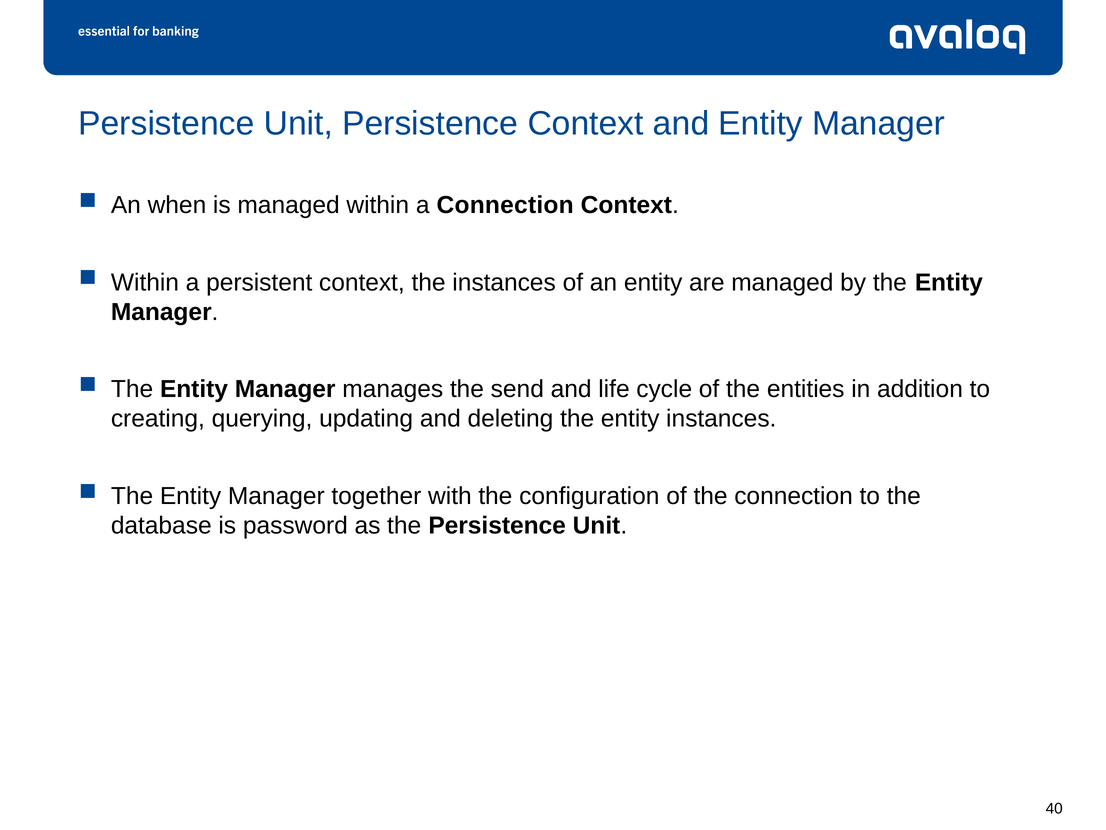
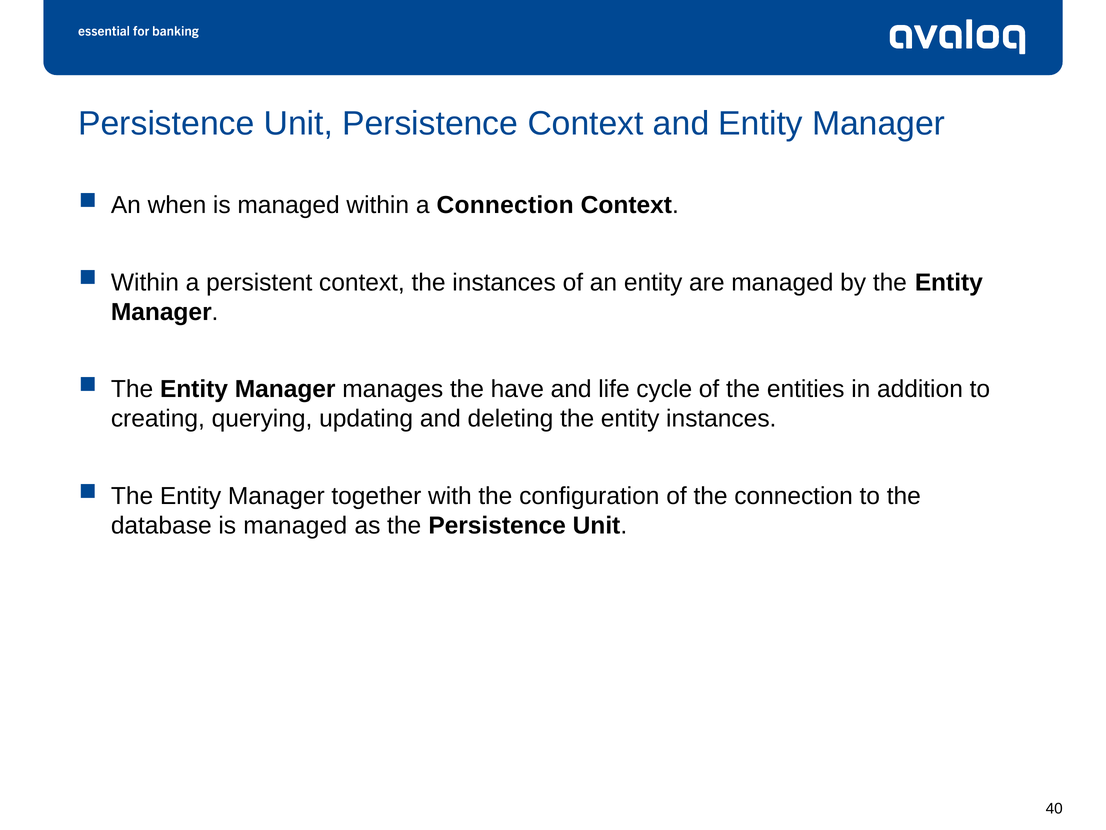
send: send -> have (517, 389)
database is password: password -> managed (295, 526)
